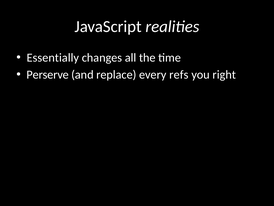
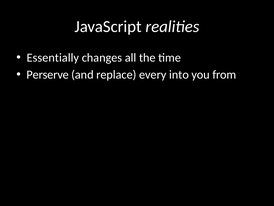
refs: refs -> into (179, 75)
right: right -> from (224, 75)
